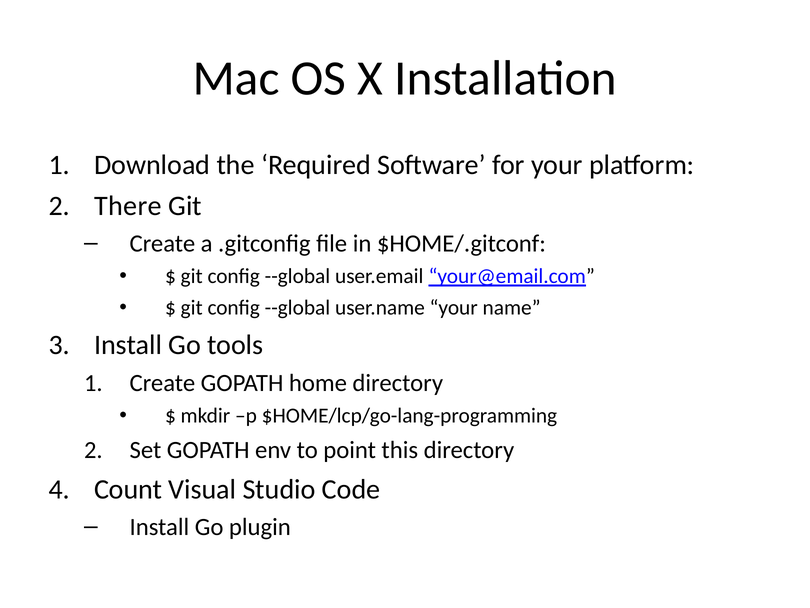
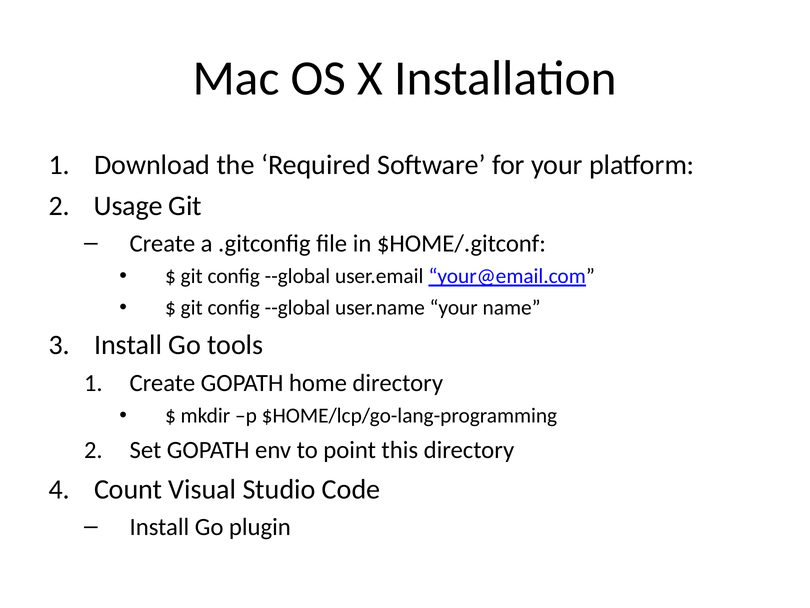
There: There -> Usage (128, 206)
